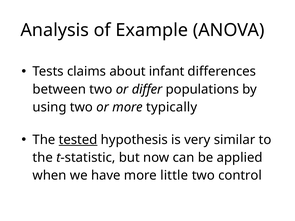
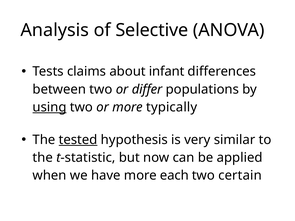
Example: Example -> Selective (152, 30)
using underline: none -> present (50, 107)
little: little -> each (174, 176)
control: control -> certain (240, 176)
